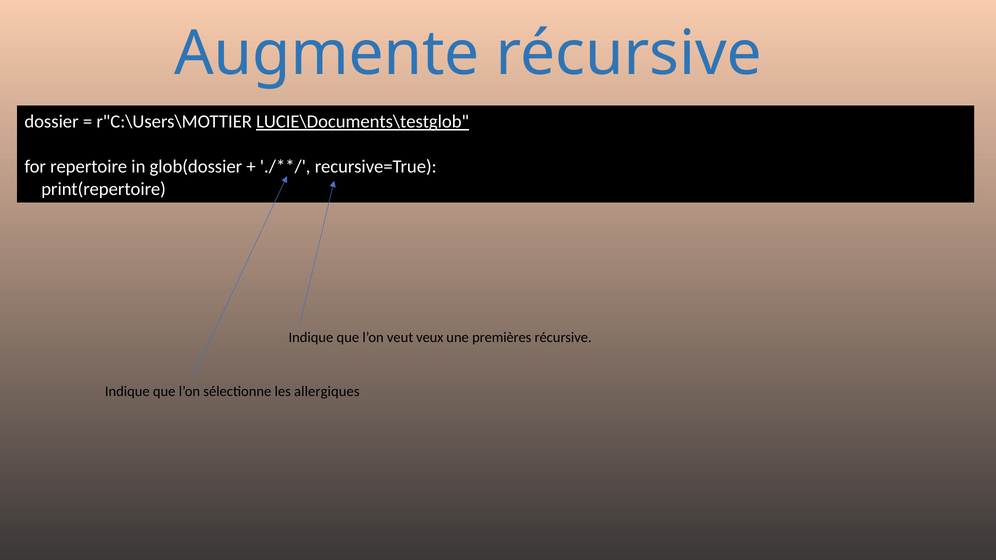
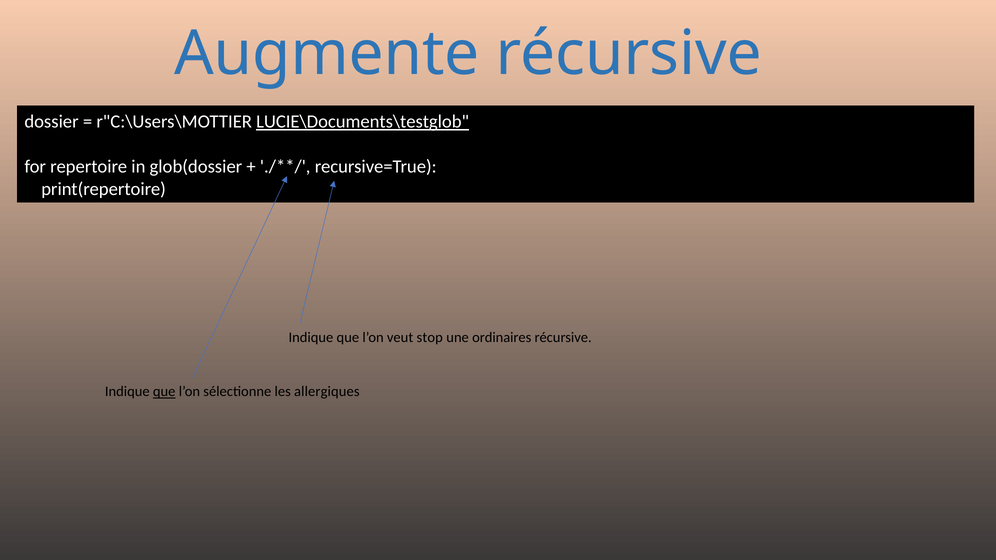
veux: veux -> stop (430, 337)
premières: premières -> ordinaires (502, 337)
que underline: none -> present (164, 392)
